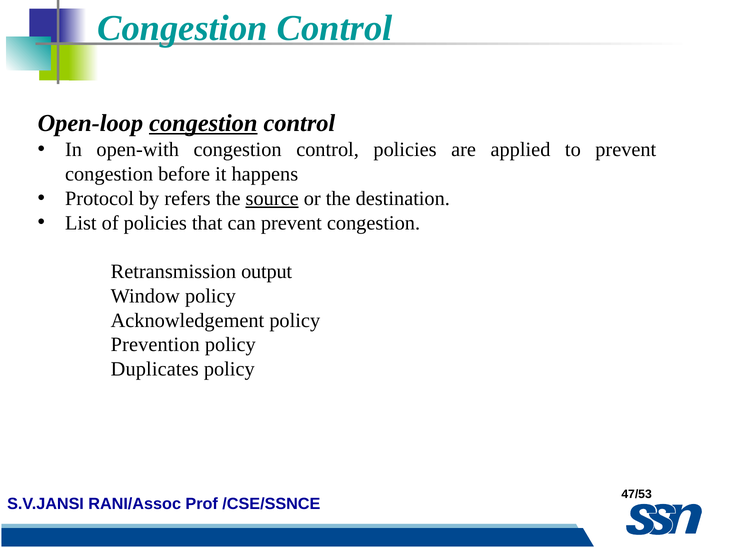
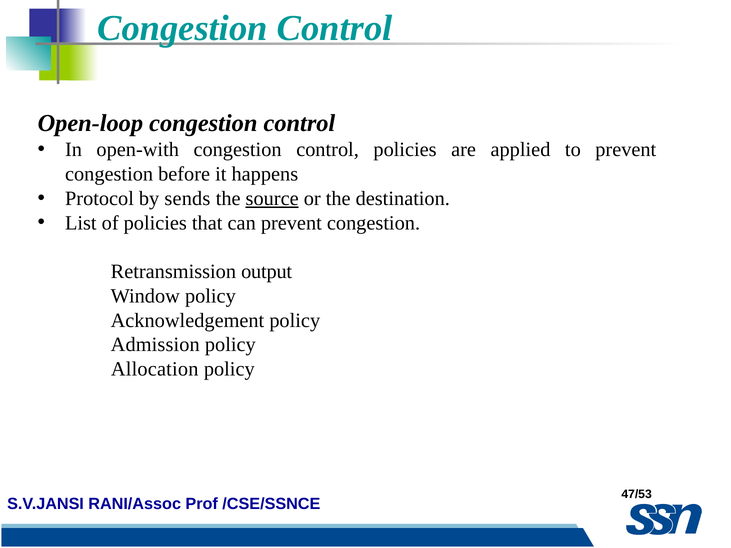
congestion underline: present -> none (203, 123)
refers: refers -> sends (187, 199)
Prevention: Prevention -> Admission (155, 345)
Duplicates: Duplicates -> Allocation (155, 369)
